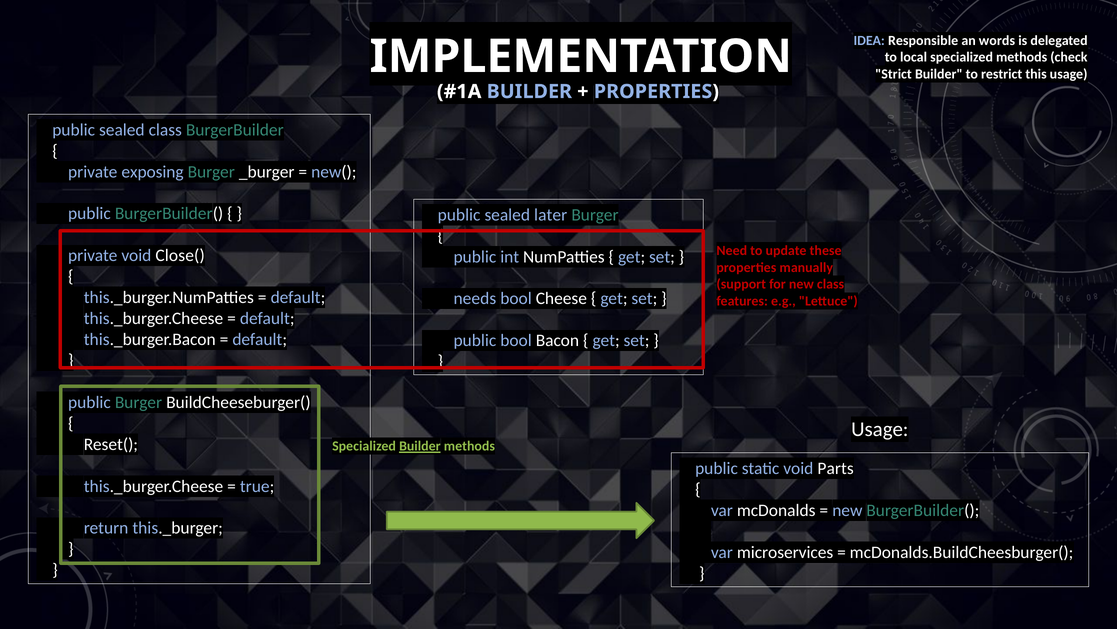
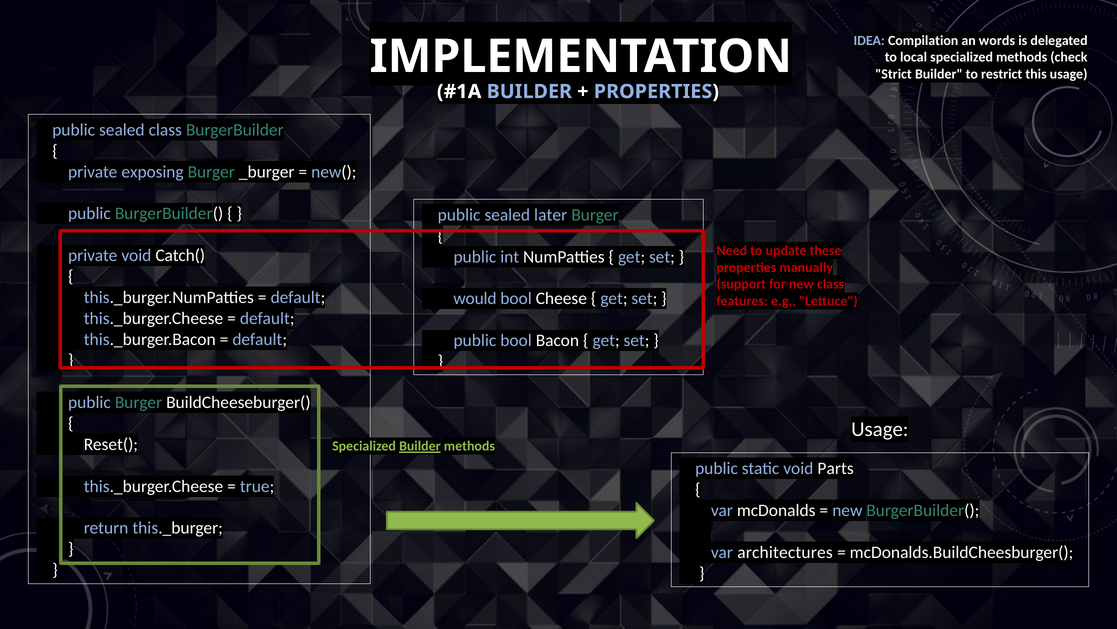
Responsible: Responsible -> Compilation (923, 40)
Close(: Close( -> Catch( (180, 255)
needs: needs -> would (475, 298)
microservices: microservices -> architectures (785, 552)
